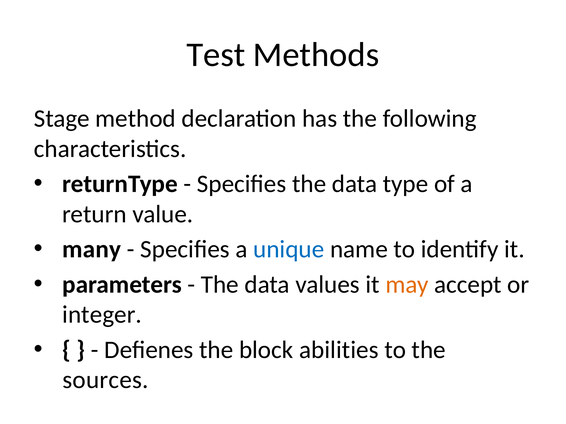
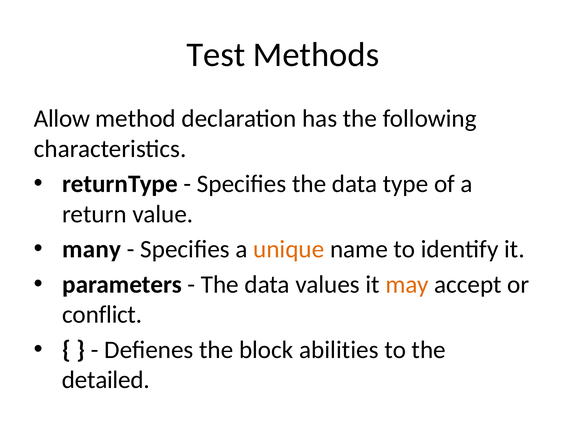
Stage: Stage -> Allow (62, 119)
unique colour: blue -> orange (289, 250)
integer: integer -> conflict (102, 315)
sources: sources -> detailed (106, 380)
